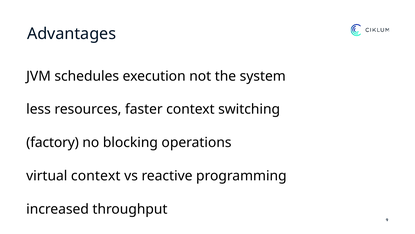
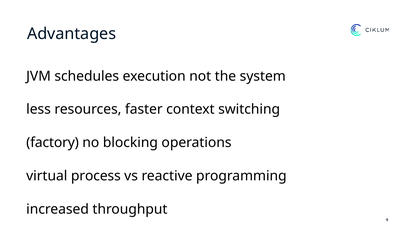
virtual context: context -> process (96, 176)
